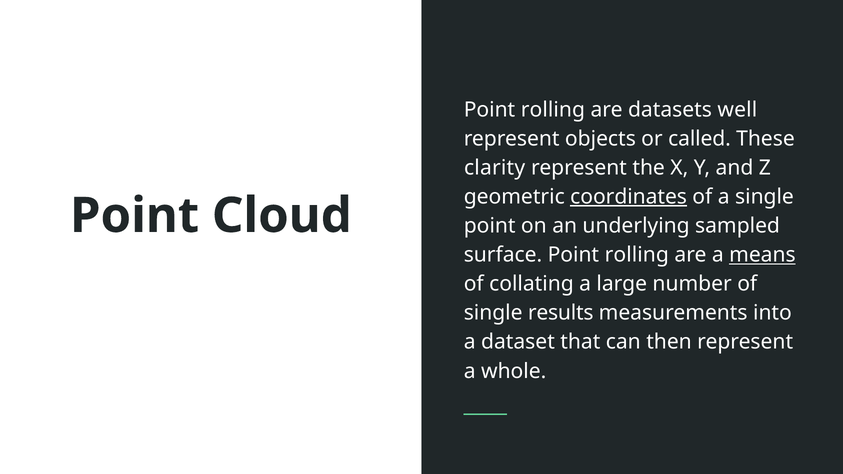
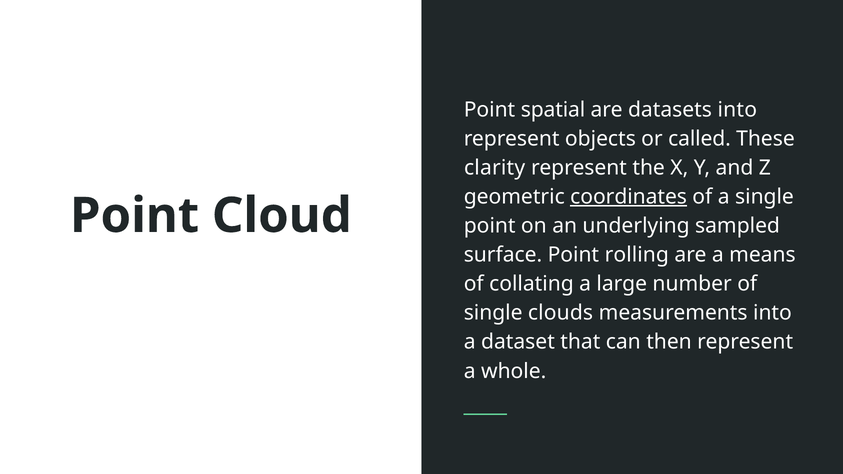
rolling: rolling -> spatial (553, 110)
datasets well: well -> into (737, 110)
means underline: present -> none (762, 255)
results: results -> clouds (561, 313)
